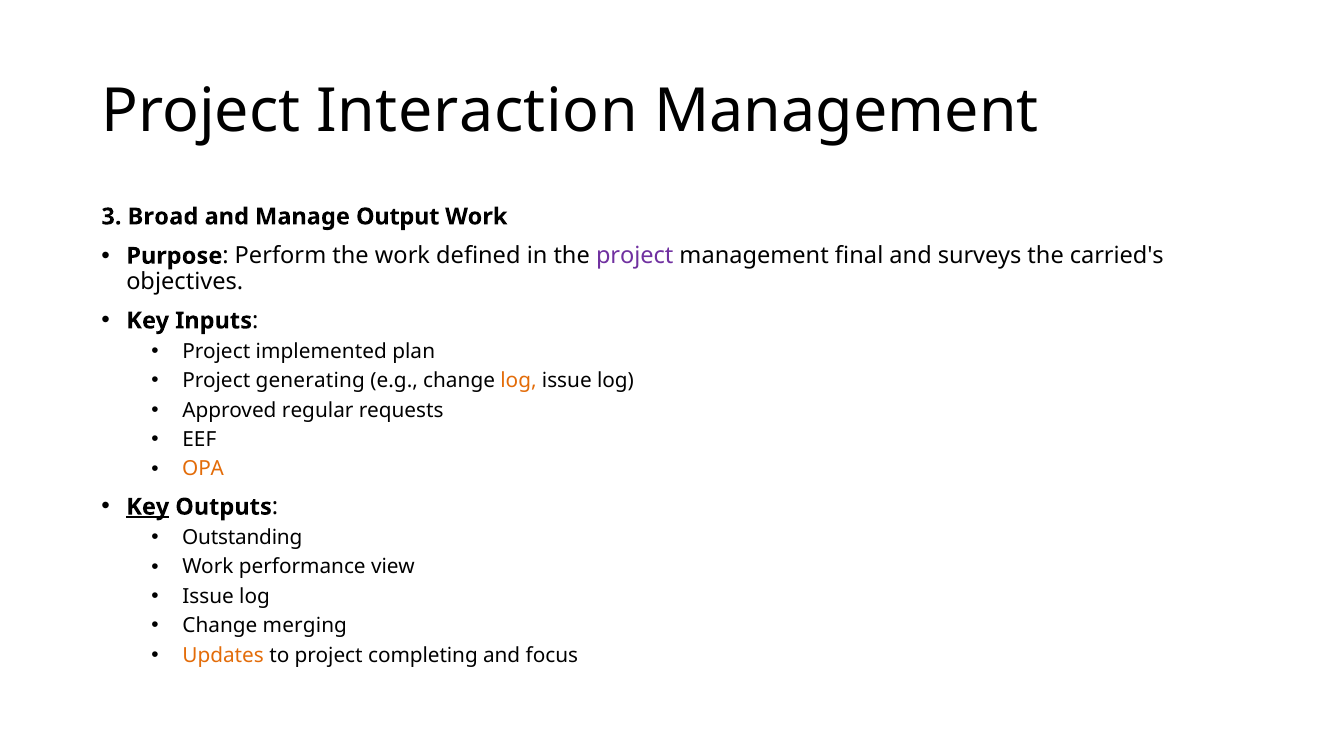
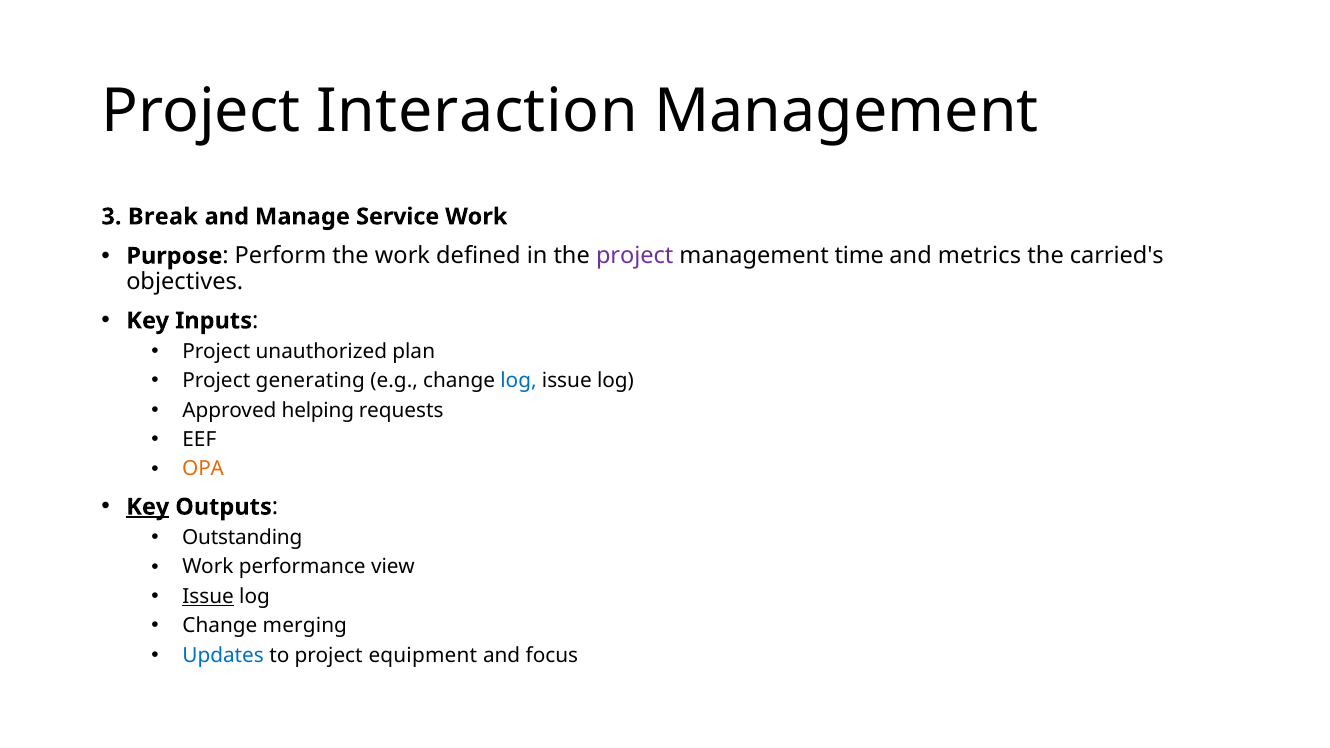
Broad: Broad -> Break (163, 217)
Output: Output -> Service (398, 217)
final: final -> time (859, 256)
surveys: surveys -> metrics (980, 256)
implemented: implemented -> unauthorized (321, 352)
log colour: orange -> blue (519, 381)
regular: regular -> helping (318, 410)
Issue underline: none -> present (208, 597)
Updates colour: orange -> blue (223, 655)
completing: completing -> equipment (423, 655)
